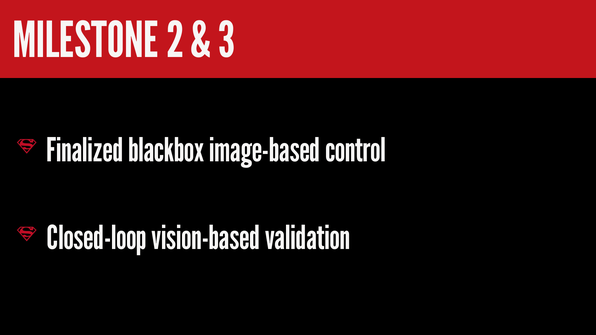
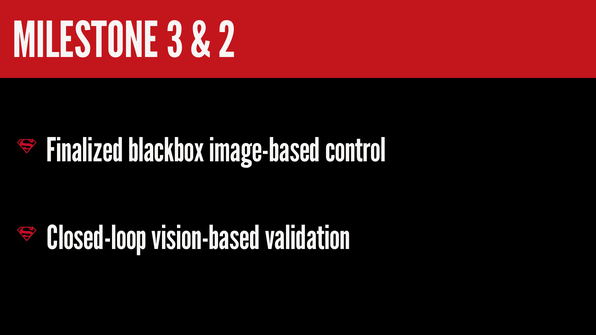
2: 2 -> 3 (175, 41)
3: 3 -> 2 (227, 41)
